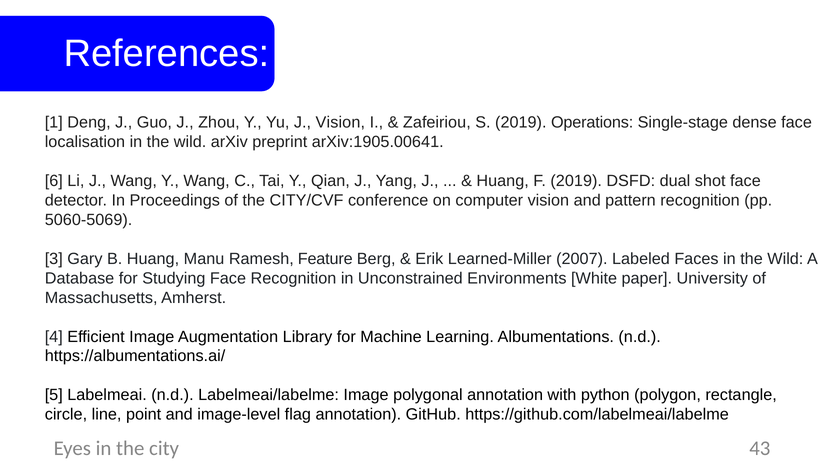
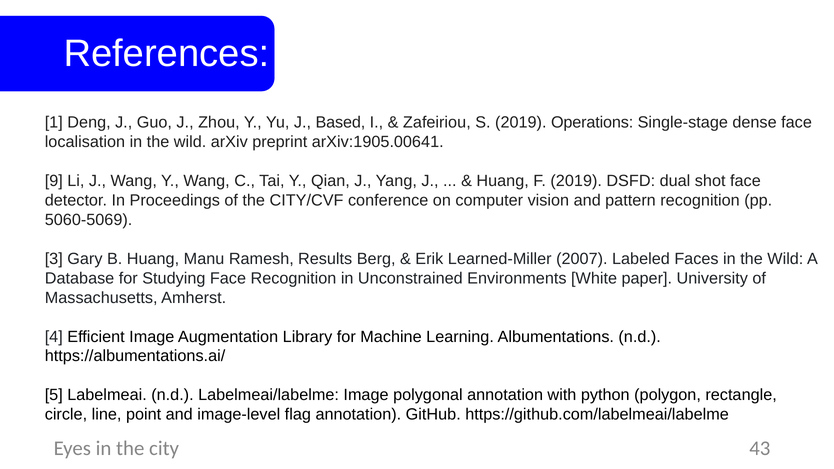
J Vision: Vision -> Based (340, 123)
6: 6 -> 9 (54, 181)
Feature: Feature -> Results (325, 259)
